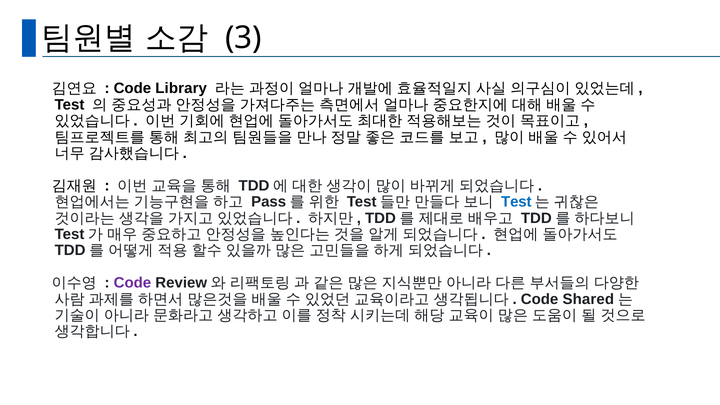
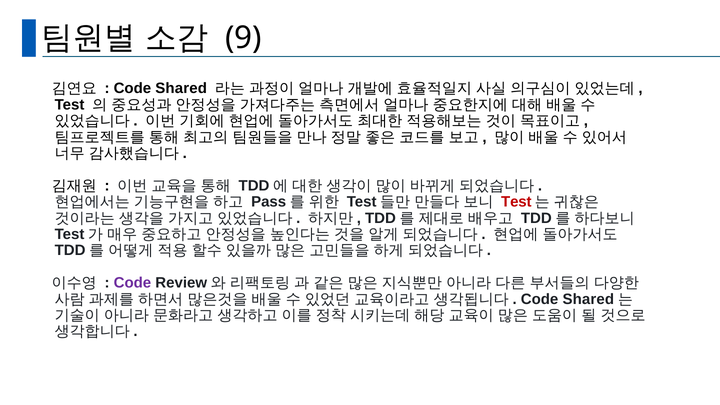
3: 3 -> 9 (243, 38)
Library: Library -> Shared (181, 88)
Test colour: blue -> red (516, 202)
